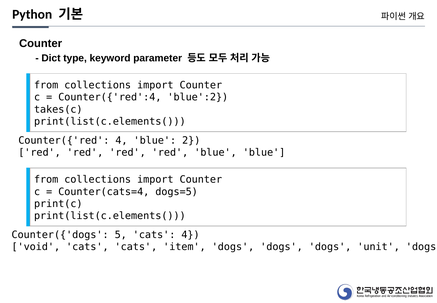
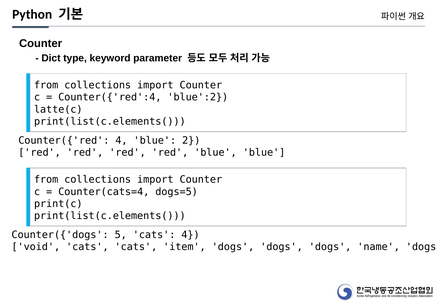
takes(c: takes(c -> latte(c (58, 109)
unit: unit -> name (379, 247)
